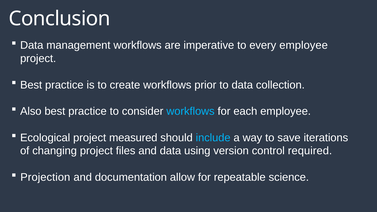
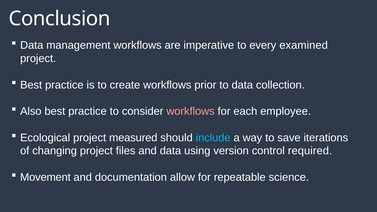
every employee: employee -> examined (304, 45)
workflows colour: light blue -> pink (191, 111)
Projection: Projection -> Movement (45, 177)
